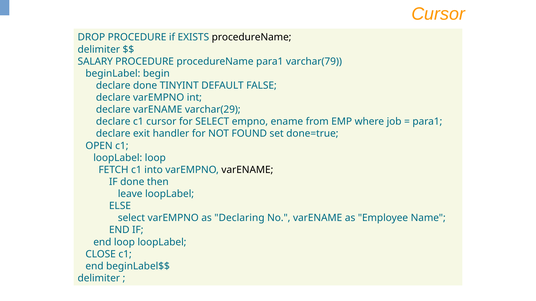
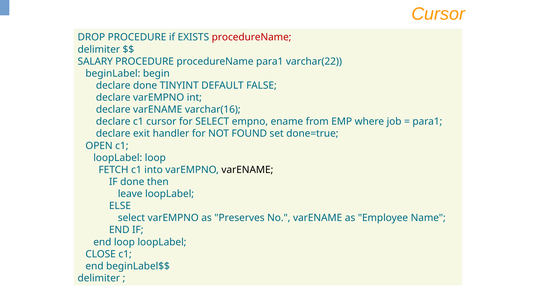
procedureName colour: black -> red (252, 37)
varchar(79: varchar(79 -> varchar(22 (314, 62)
varchar(29: varchar(29 -> varchar(16 (213, 110)
Declaring: Declaring -> Preserves (240, 218)
